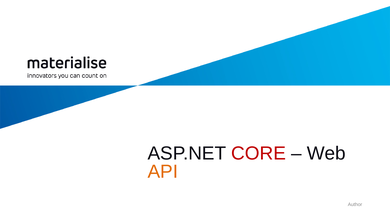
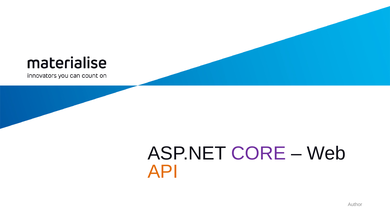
CORE colour: red -> purple (259, 154)
